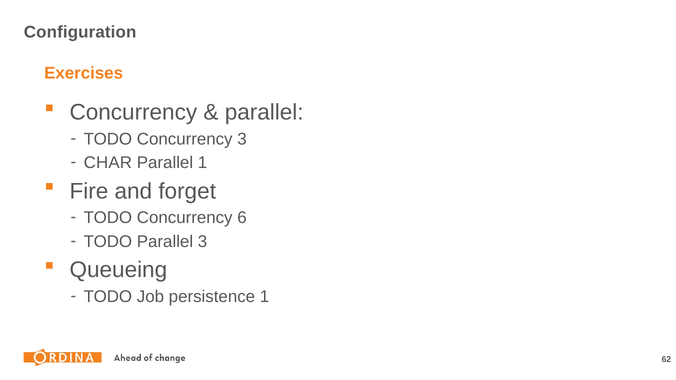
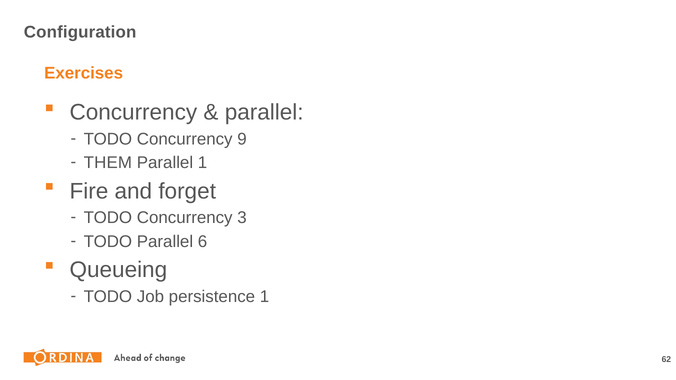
Concurrency 3: 3 -> 9 (242, 139)
CHAR: CHAR -> THEM (108, 163)
6: 6 -> 3 (242, 218)
Parallel 3: 3 -> 6 (203, 242)
